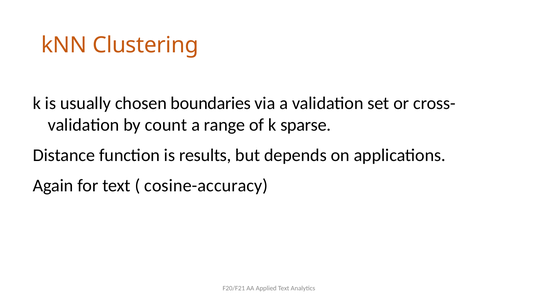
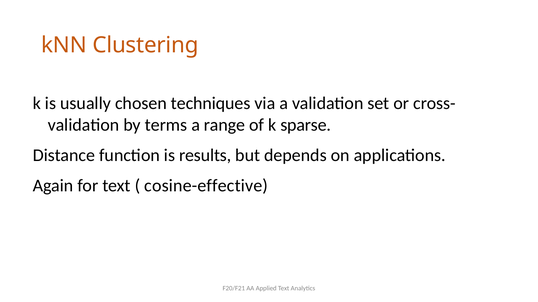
boundaries: boundaries -> techniques (211, 104)
count: count -> terms (166, 125)
cosine-accuracy: cosine-accuracy -> cosine-effective (206, 186)
